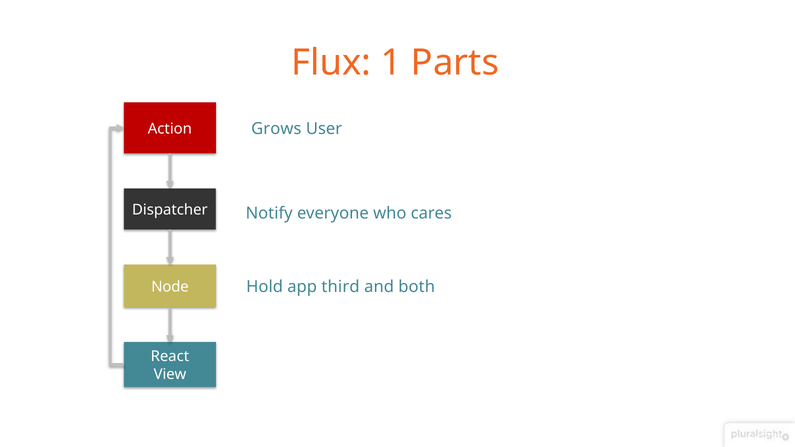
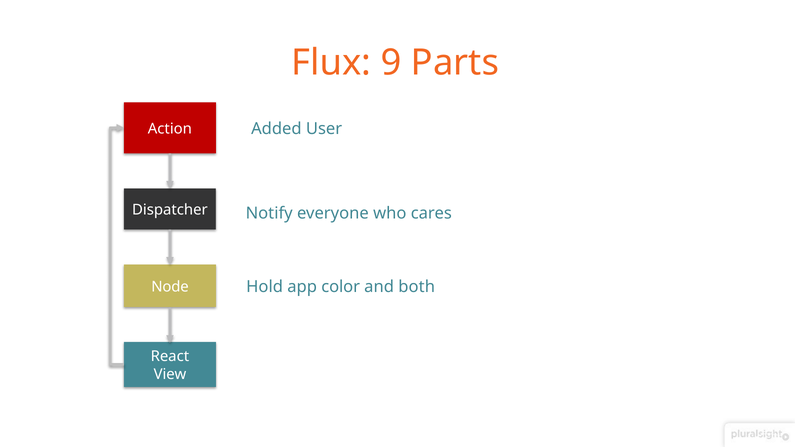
1: 1 -> 9 (391, 63)
Grows: Grows -> Added (276, 129)
third: third -> color (341, 287)
